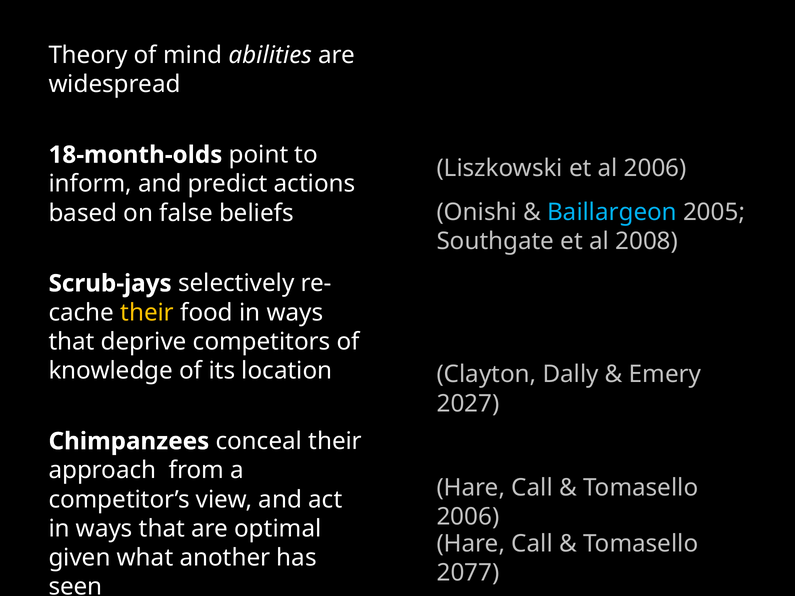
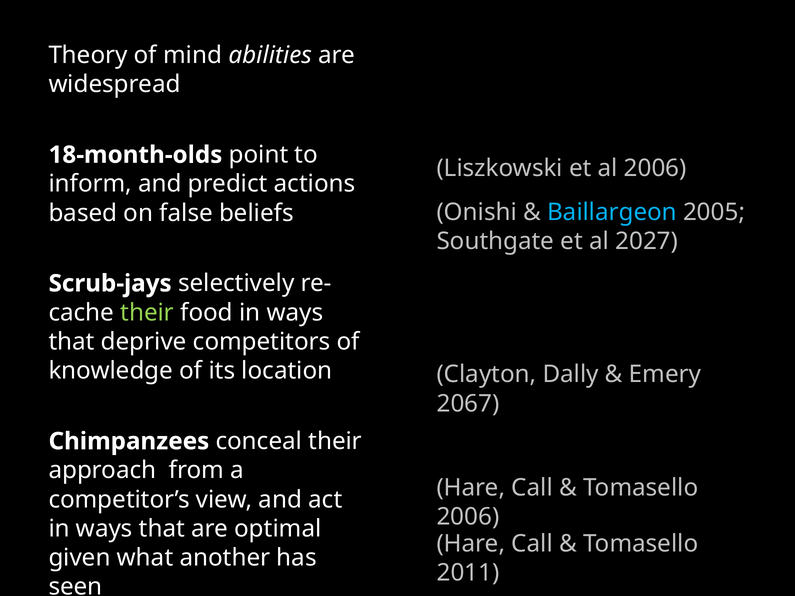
2008: 2008 -> 2027 (647, 241)
their colour: yellow -> light green (147, 313)
2027: 2027 -> 2067 (468, 404)
2077: 2077 -> 2011 (468, 573)
